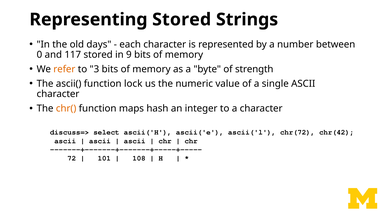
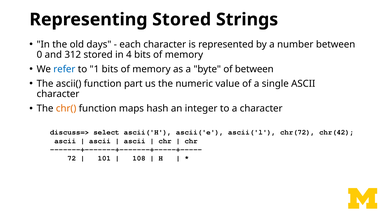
117: 117 -> 312 (73, 55)
9: 9 -> 4 (129, 55)
refer colour: orange -> blue (64, 69)
3: 3 -> 1 (94, 69)
of strength: strength -> between (254, 69)
lock: lock -> part (133, 84)
